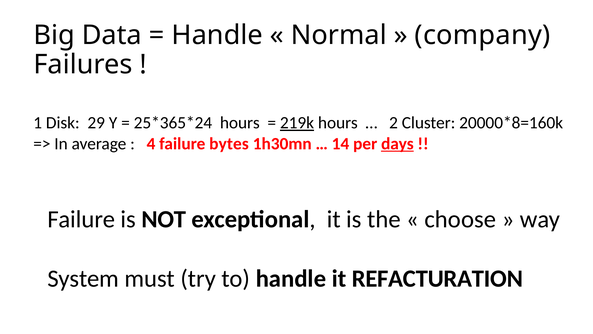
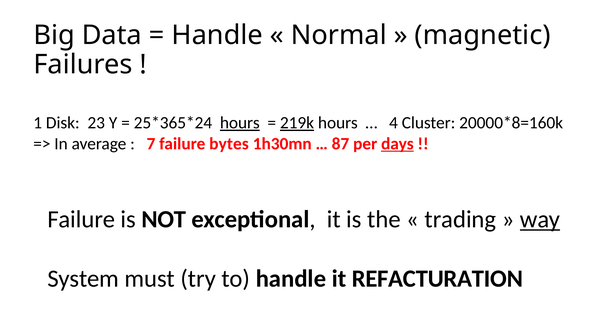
company: company -> magnetic (483, 35)
29: 29 -> 23 (96, 123)
hours underline: none -> present (240, 123)
2: 2 -> 4 (393, 123)
4: 4 -> 7 (151, 143)
14: 14 -> 87 (340, 143)
choose: choose -> trading (460, 219)
way underline: none -> present (540, 219)
